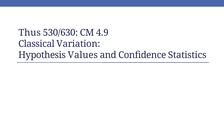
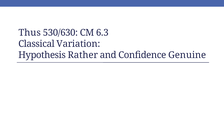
4.9: 4.9 -> 6.3 (102, 33)
Values: Values -> Rather (83, 55)
Statistics: Statistics -> Genuine (187, 55)
